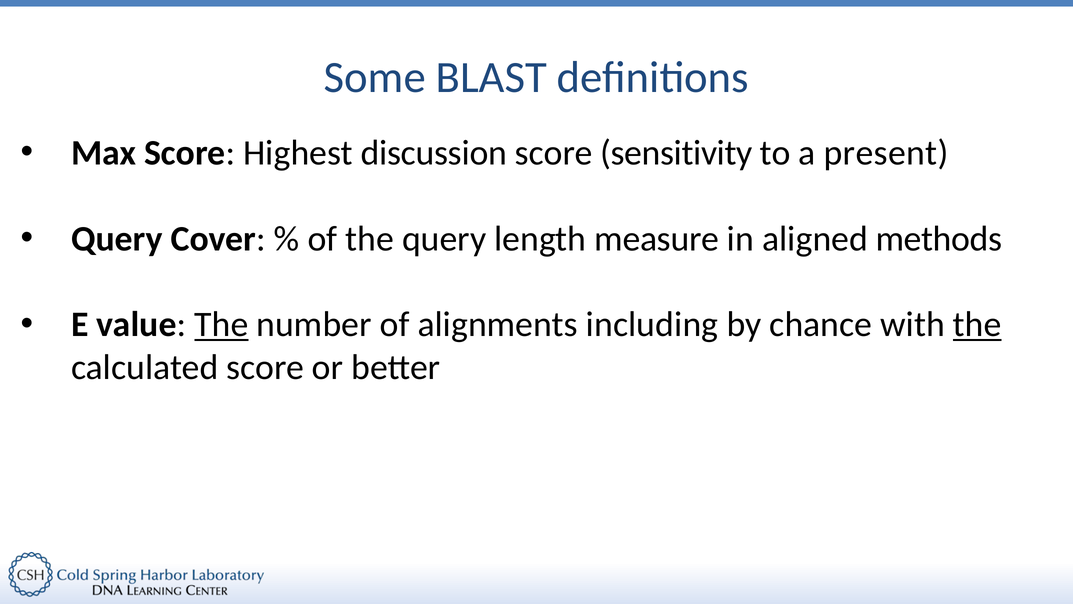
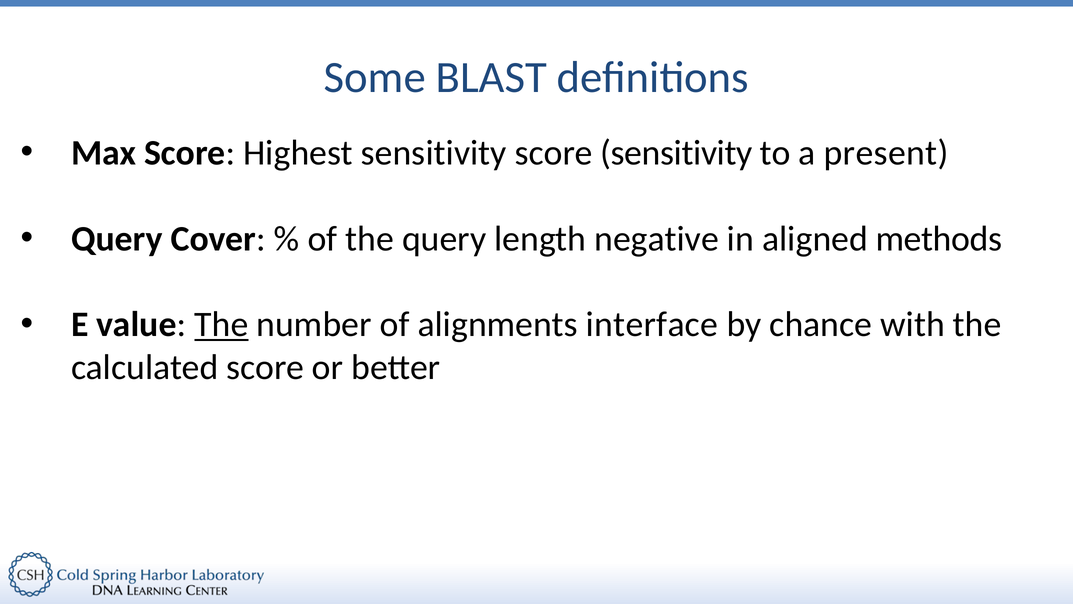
Highest discussion: discussion -> sensitivity (434, 153)
measure: measure -> negative (657, 239)
including: including -> interface (652, 324)
the underline: present -> none (977, 324)
